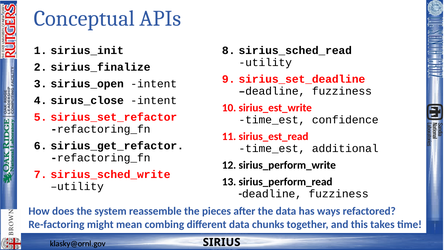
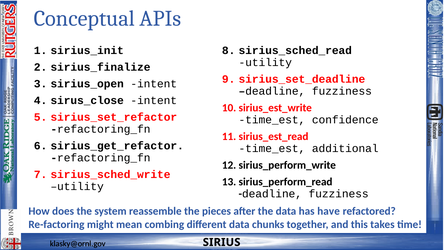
ways: ways -> have (329, 211)
